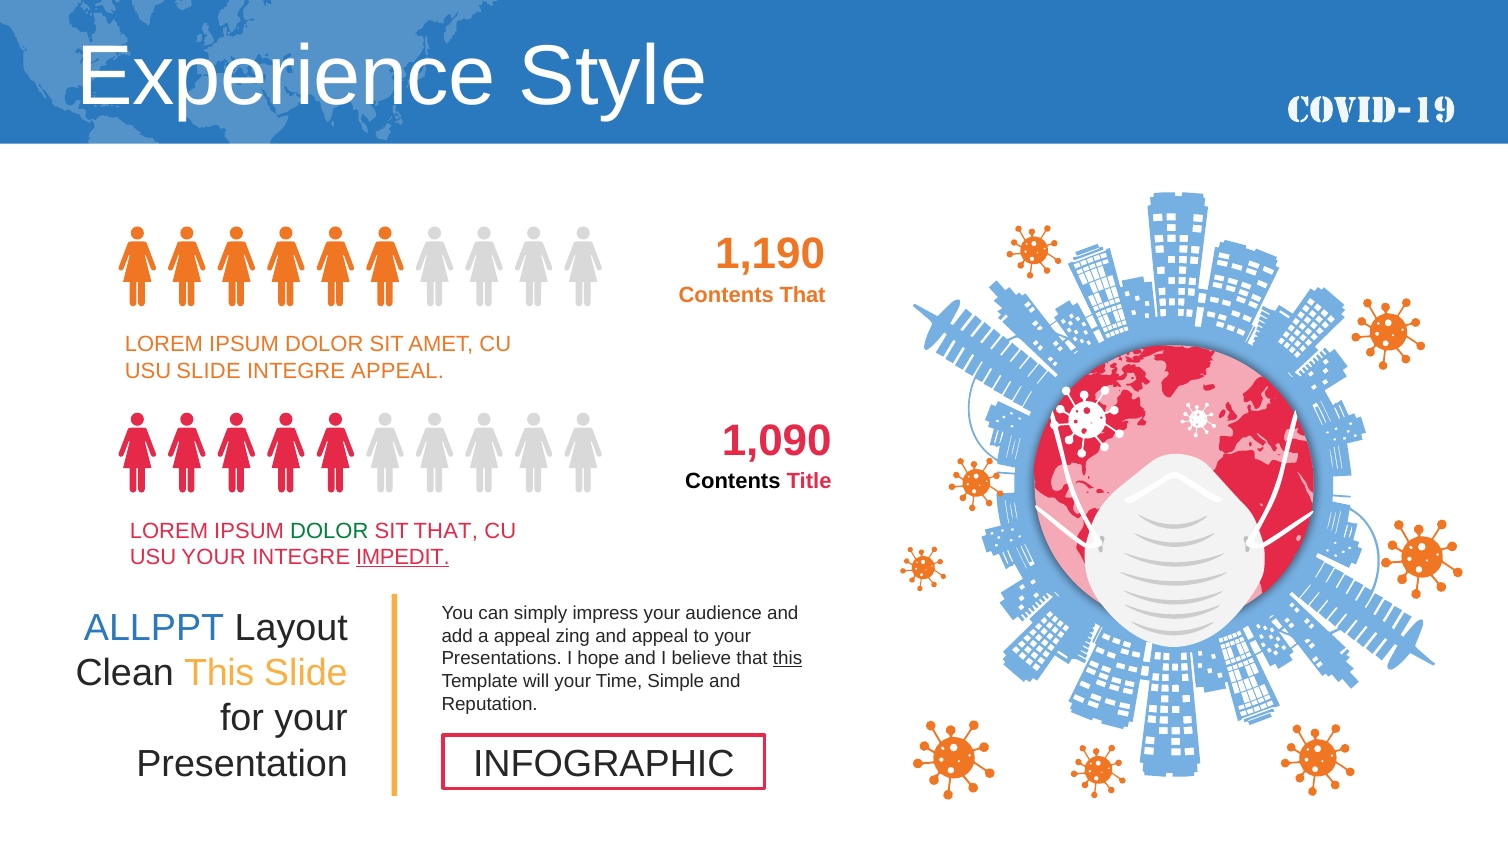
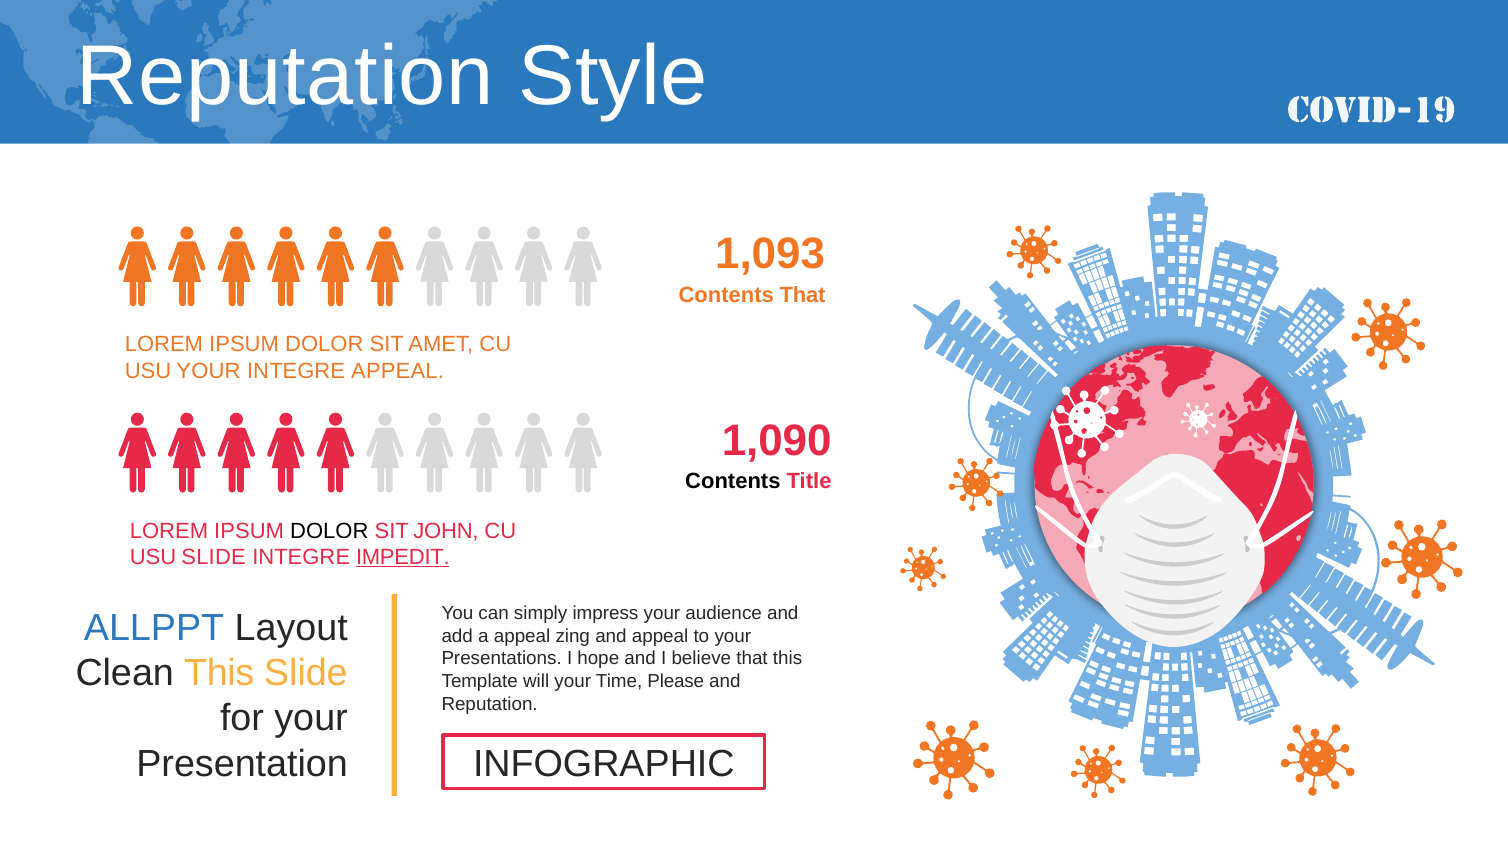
Experience: Experience -> Reputation (285, 76)
1,190: 1,190 -> 1,093 (770, 254)
USU SLIDE: SLIDE -> YOUR (209, 371)
DOLOR colour: green -> black (329, 531)
SIT THAT: THAT -> JOHN (446, 531)
USU YOUR: YOUR -> SLIDE (214, 557)
this underline: present -> none (788, 659)
Simple: Simple -> Please (676, 681)
